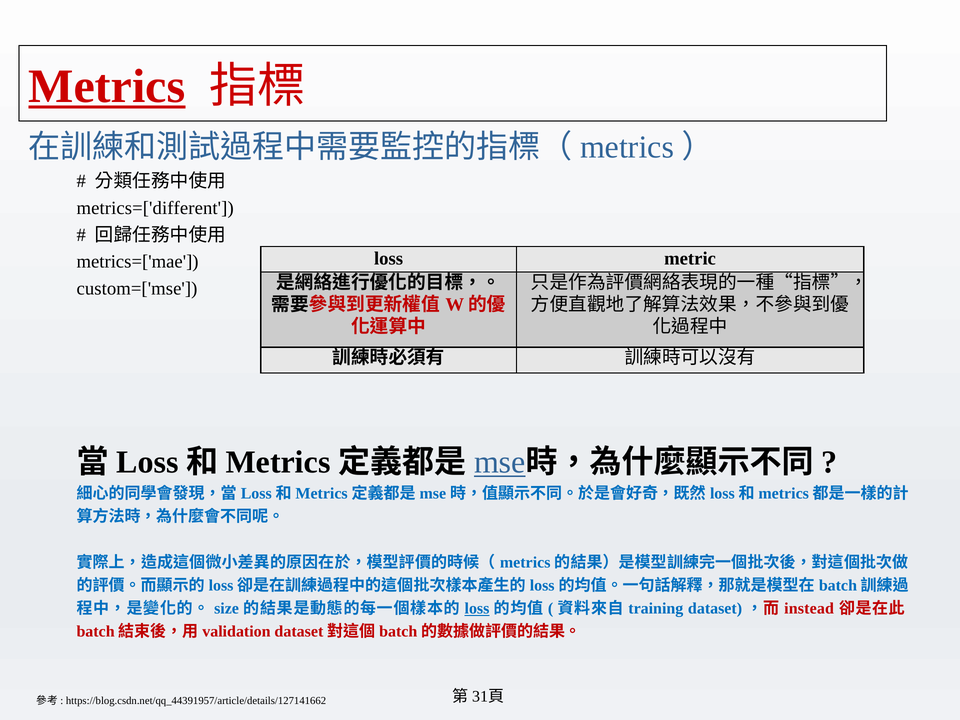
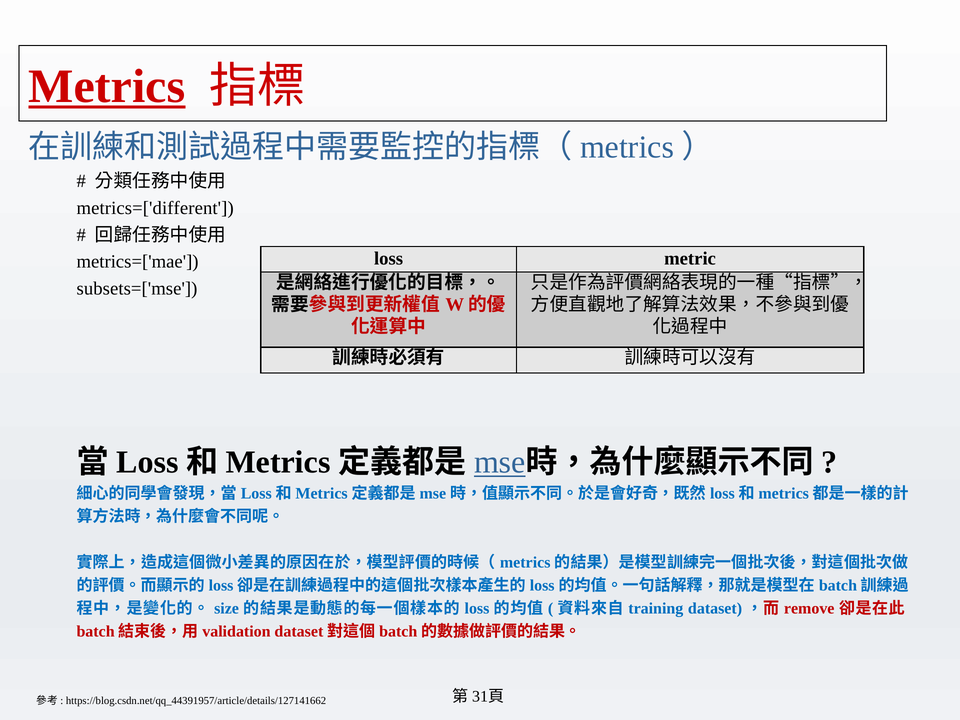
custom=['mse: custom=['mse -> subsets=['mse (137, 289)
loss underline: present -> none (477, 609)
instead: instead -> remove (809, 609)
